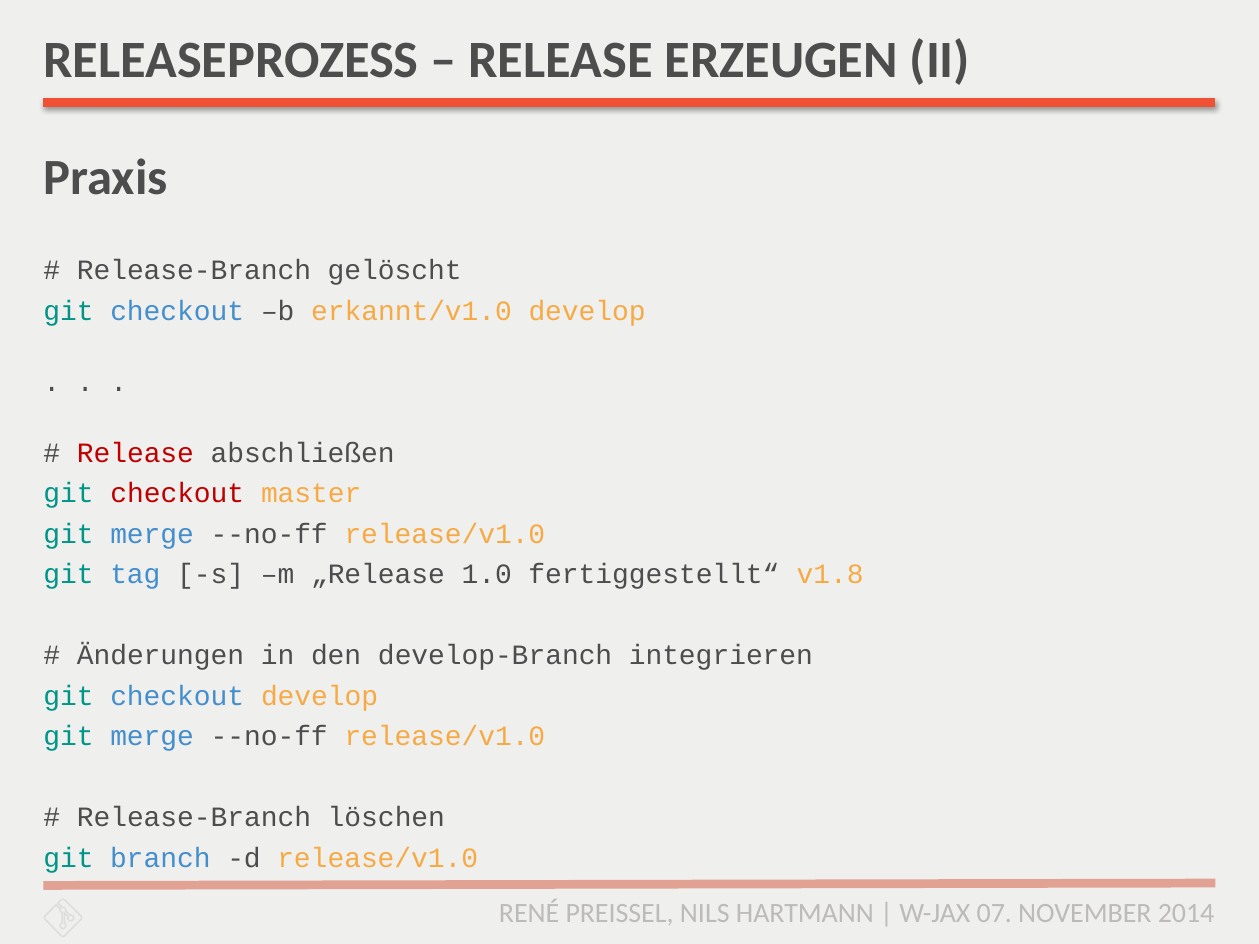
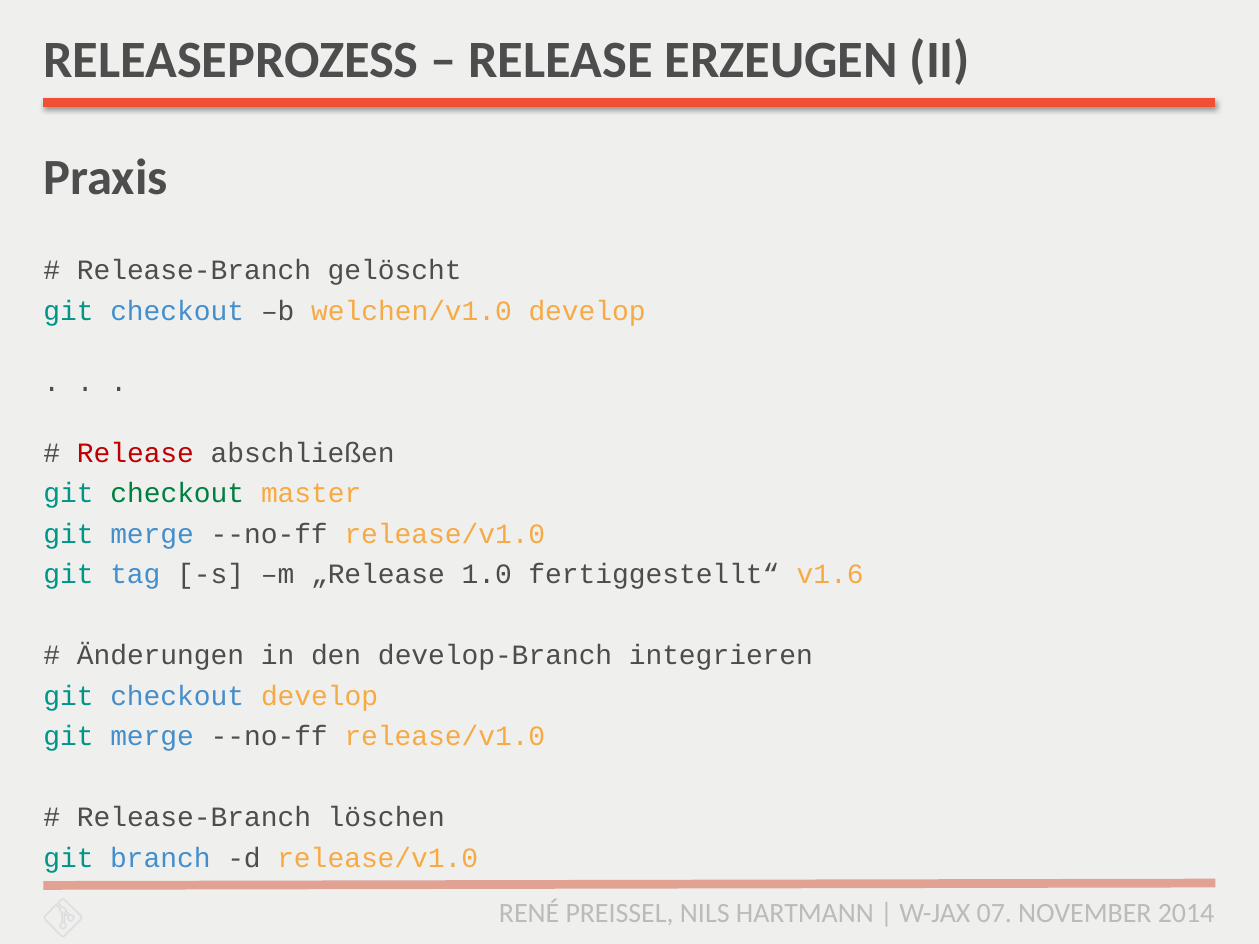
erkannt/v1.0: erkannt/v1.0 -> welchen/v1.0 (412, 311)
checkout colour: red -> green (177, 494)
v1.8: v1.8 -> v1.6 (830, 575)
